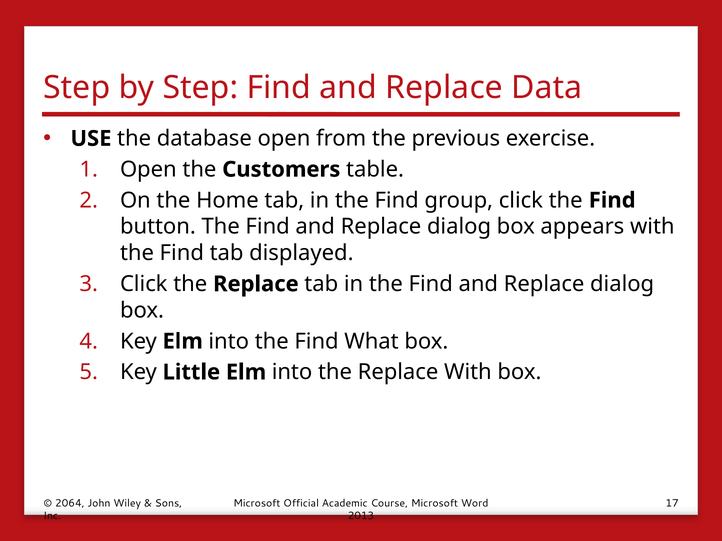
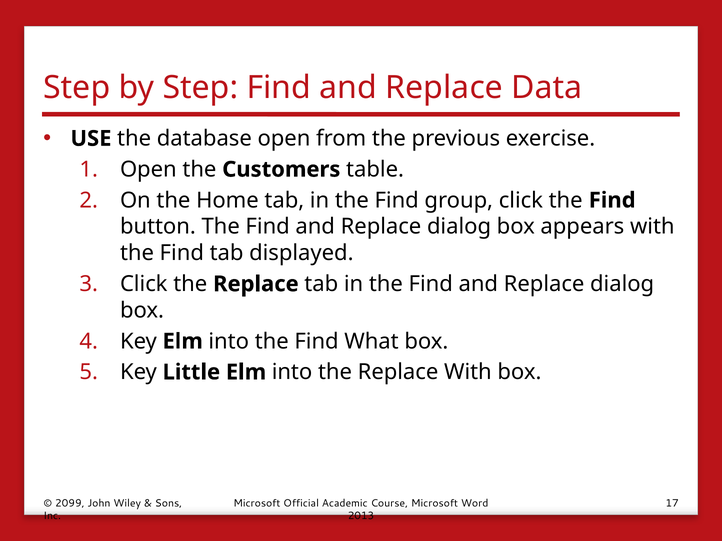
2064: 2064 -> 2099 (70, 504)
